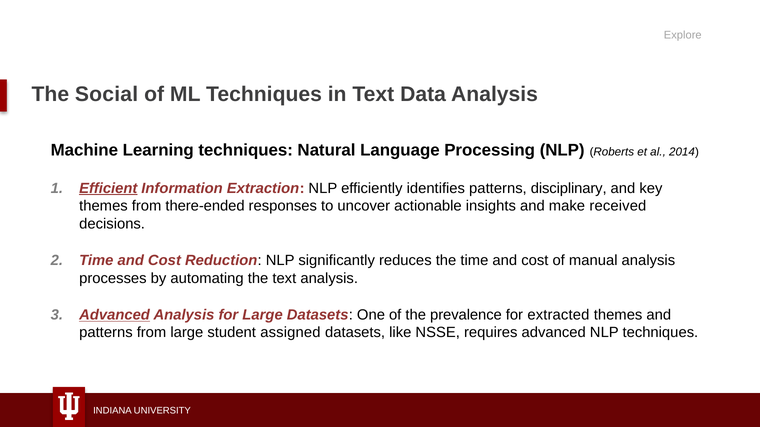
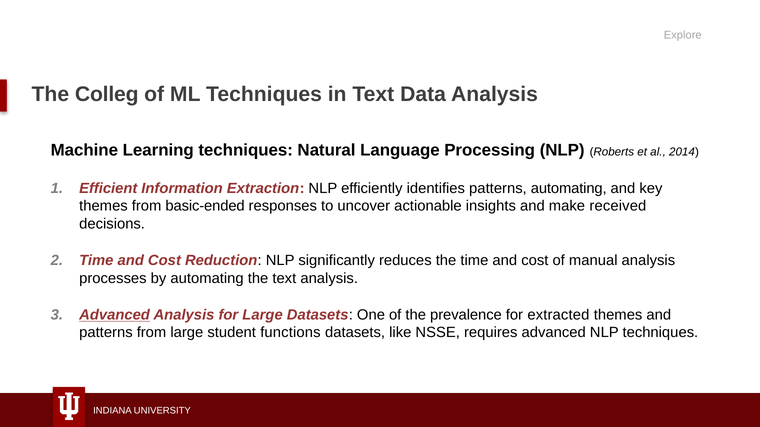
Social: Social -> Colleg (107, 95)
Efficient underline: present -> none (108, 188)
patterns disciplinary: disciplinary -> automating (569, 188)
there-ended: there-ended -> basic-ended (205, 206)
assigned: assigned -> functions (290, 333)
